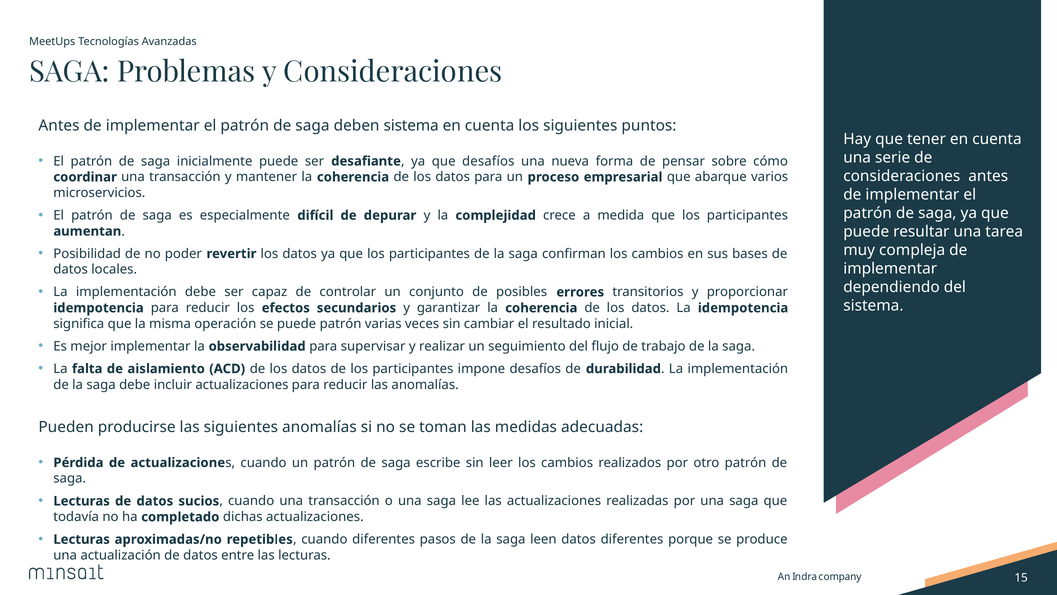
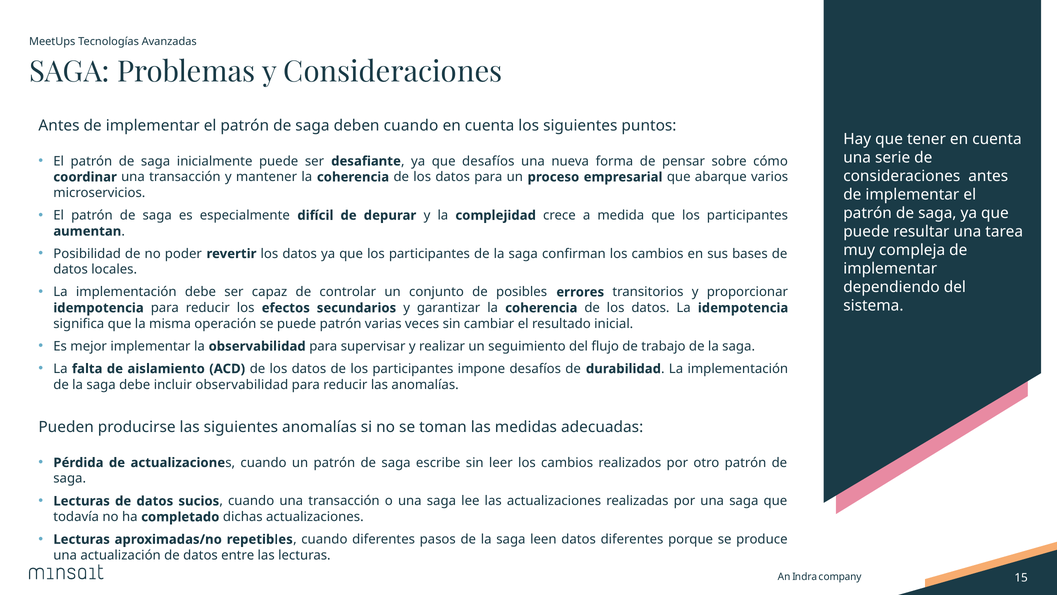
deben sistema: sistema -> cuando (411, 126)
incluir actualizaciones: actualizaciones -> observabilidad (242, 384)
